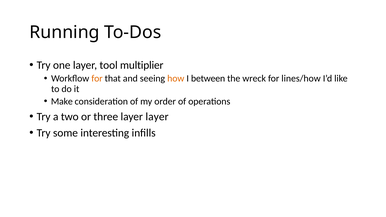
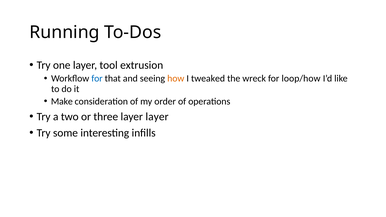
multiplier: multiplier -> extrusion (142, 65)
for colour: orange -> blue (97, 79)
between: between -> tweaked (208, 79)
lines/how: lines/how -> loop/how (301, 79)
